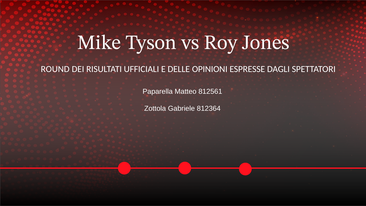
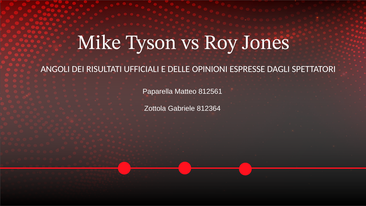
ROUND: ROUND -> ANGOLI (55, 69)
